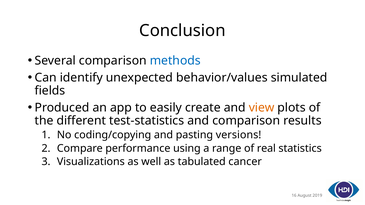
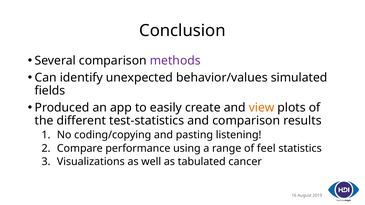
methods colour: blue -> purple (175, 61)
versions: versions -> listening (239, 135)
real: real -> feel (266, 148)
